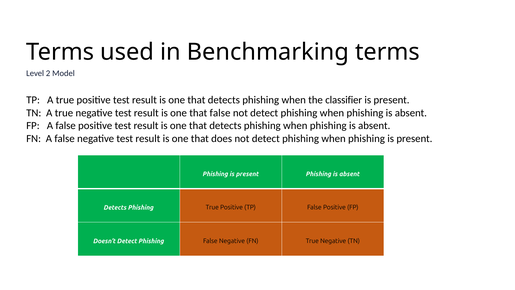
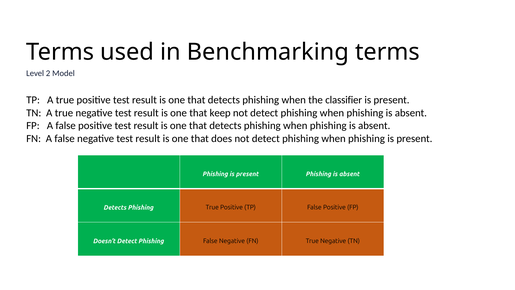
that false: false -> keep (220, 113)
